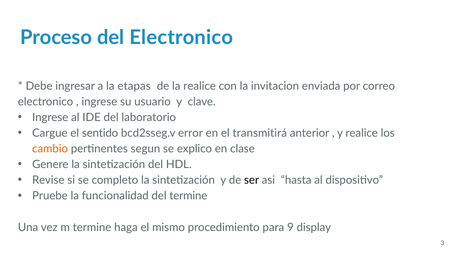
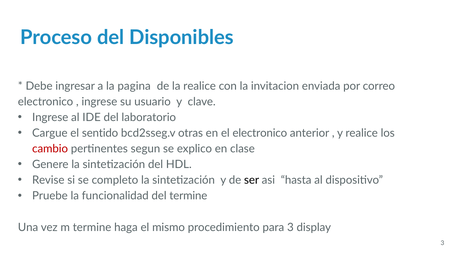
del Electronico: Electronico -> Disponibles (181, 37)
etapas: etapas -> pagina (134, 86)
error: error -> otras (191, 133)
el transmitirá: transmitirá -> electronico (260, 133)
cambio colour: orange -> red (50, 148)
para 9: 9 -> 3 (290, 227)
